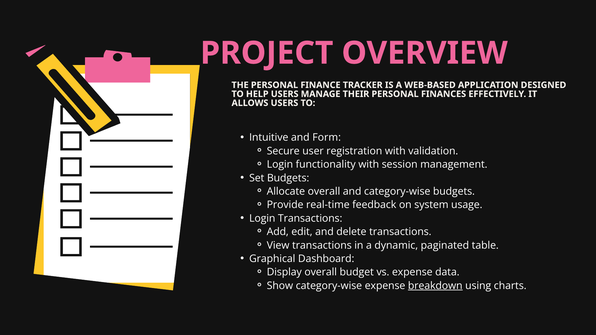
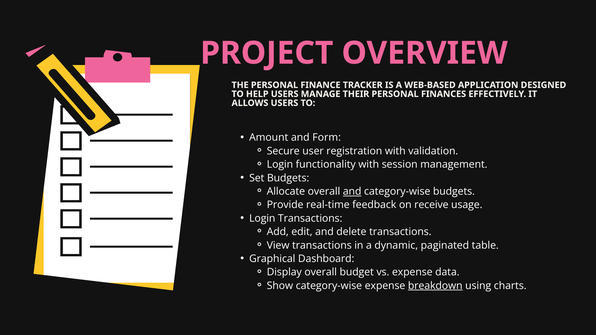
Intuitive: Intuitive -> Amount (269, 138)
and underline: none -> present (352, 192)
system: system -> receive (431, 205)
